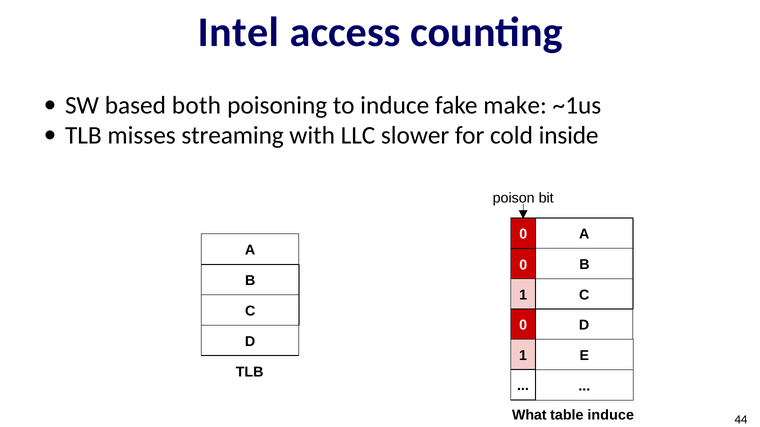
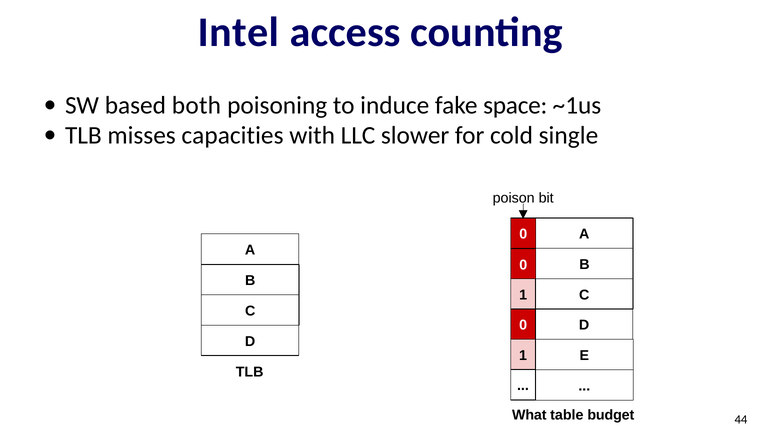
make: make -> space (515, 105)
streaming: streaming -> capacities (232, 136)
inside: inside -> single (568, 136)
table induce: induce -> budget (611, 415)
